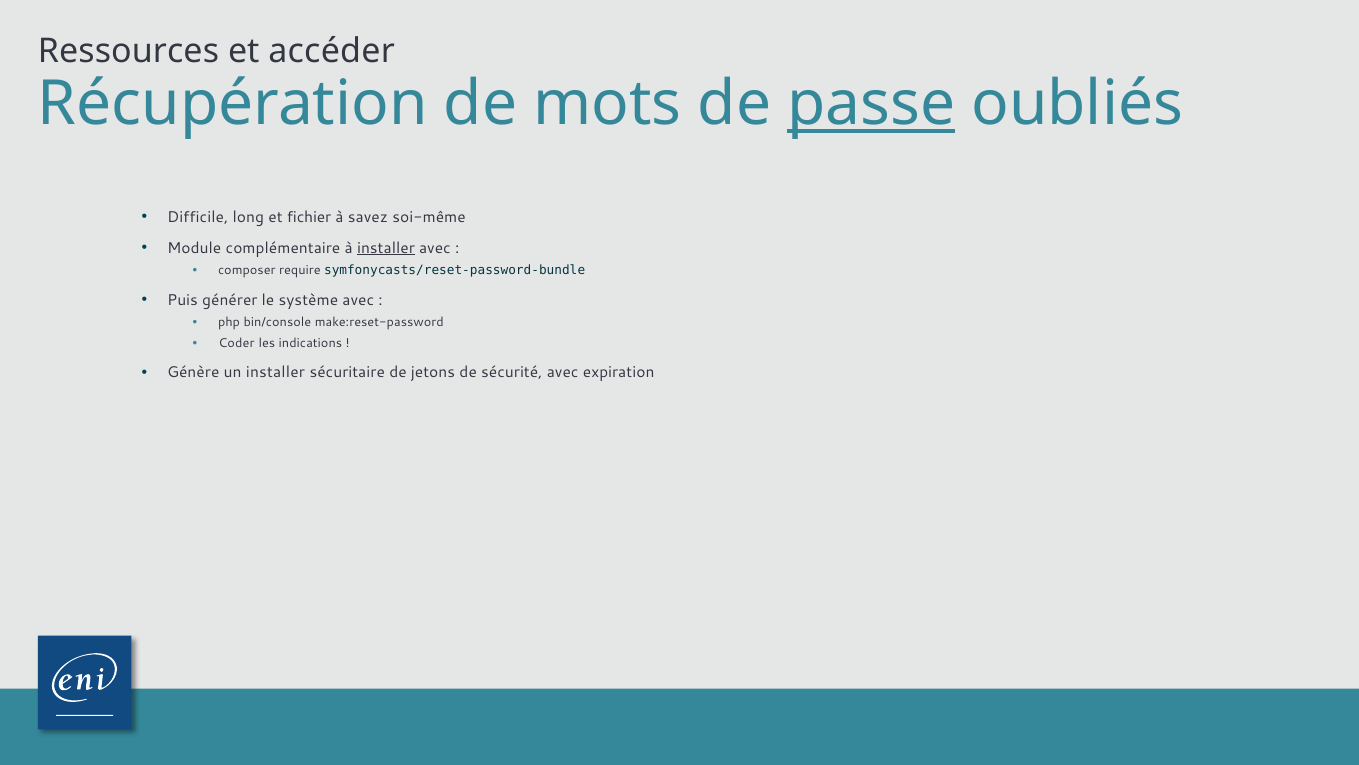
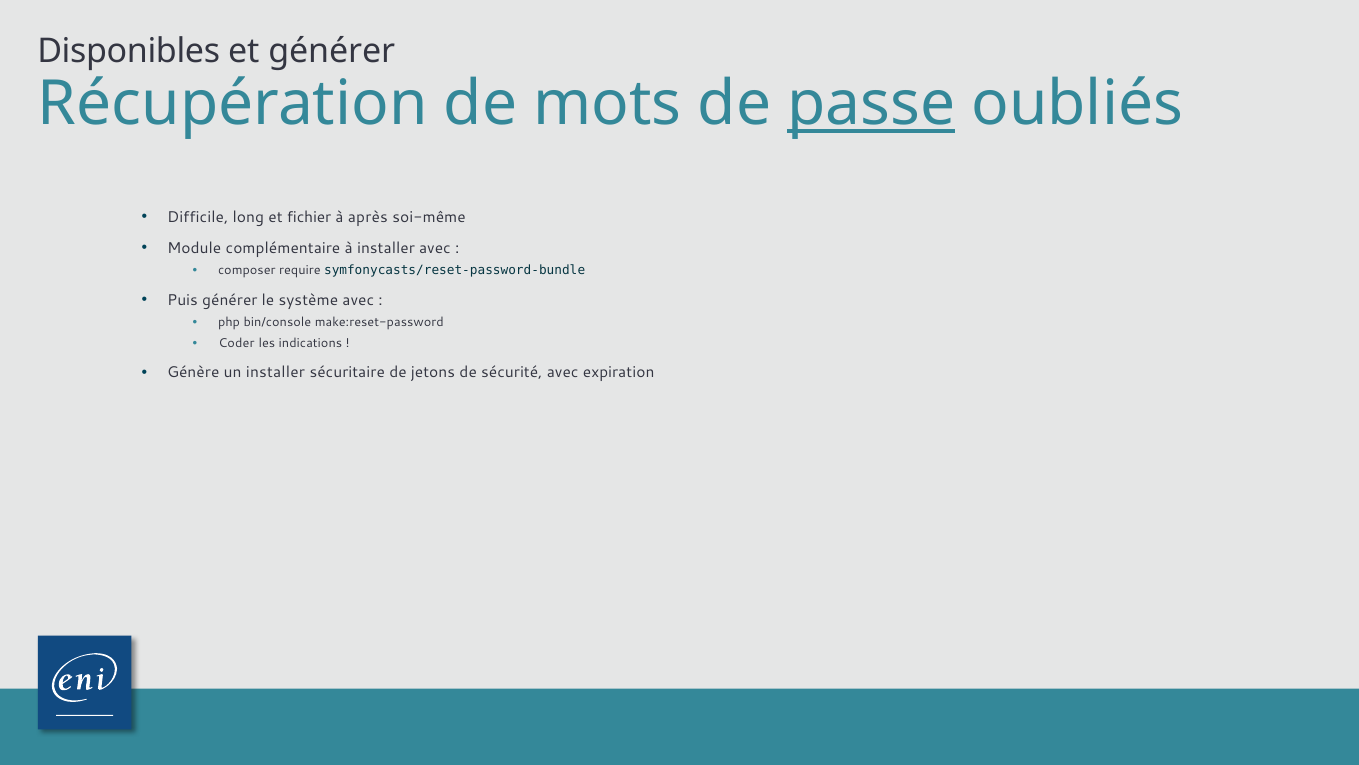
Ressources: Ressources -> Disponibles (129, 51)
et accéder: accéder -> générer (332, 51)
savez: savez -> après (368, 217)
installer underline: present -> none (386, 248)
